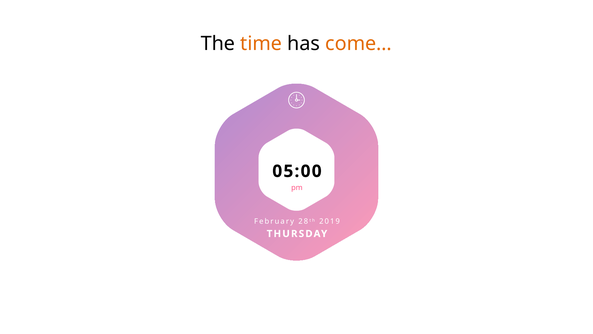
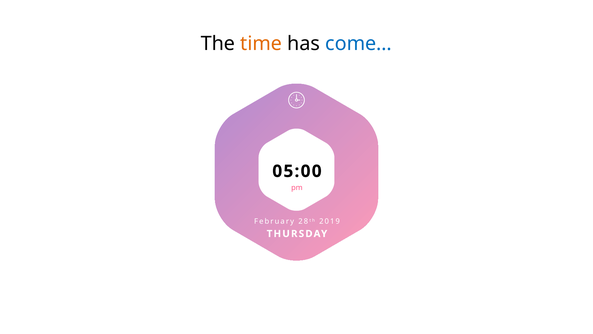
come… colour: orange -> blue (359, 44)
